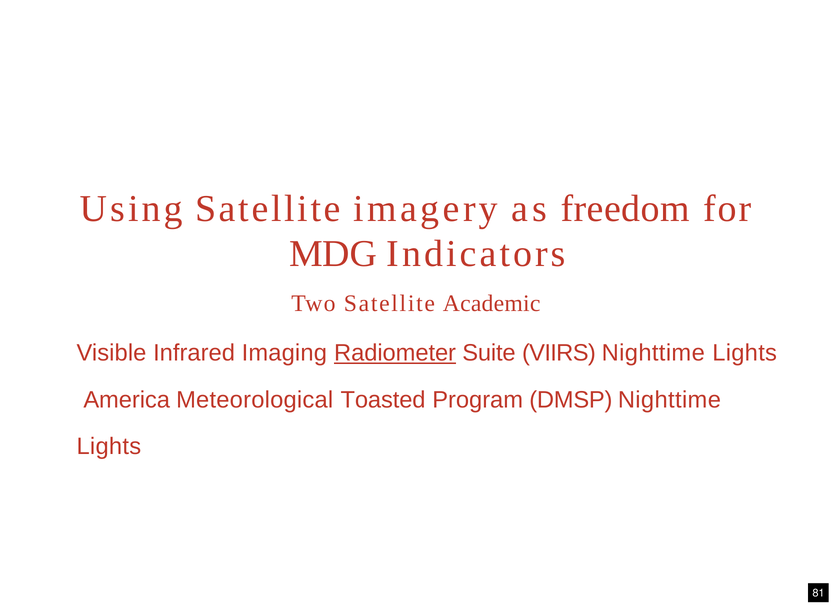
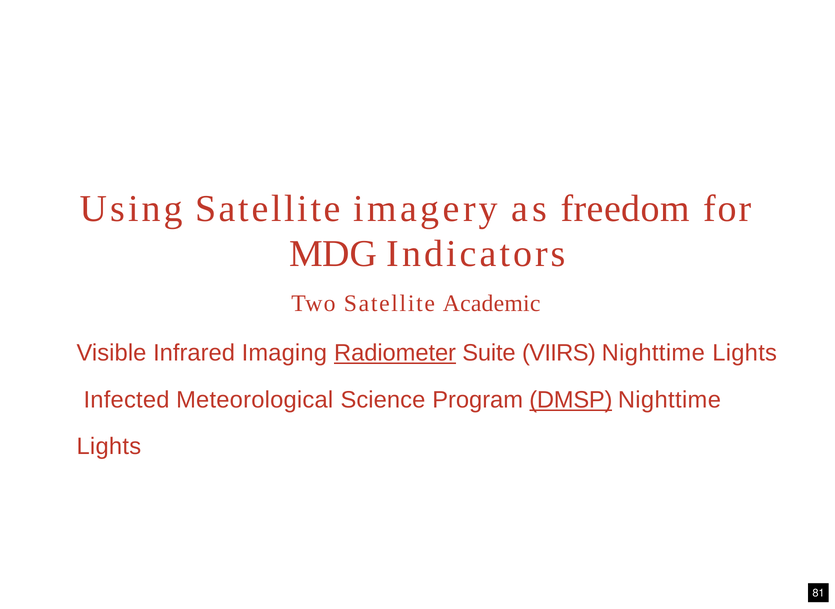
America: America -> Infected (127, 400)
Toasted: Toasted -> Science (383, 400)
DMSP underline: none -> present (571, 400)
